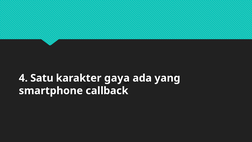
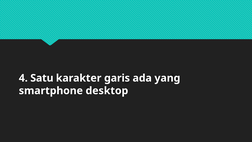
gaya: gaya -> garis (117, 78)
callback: callback -> desktop (107, 91)
